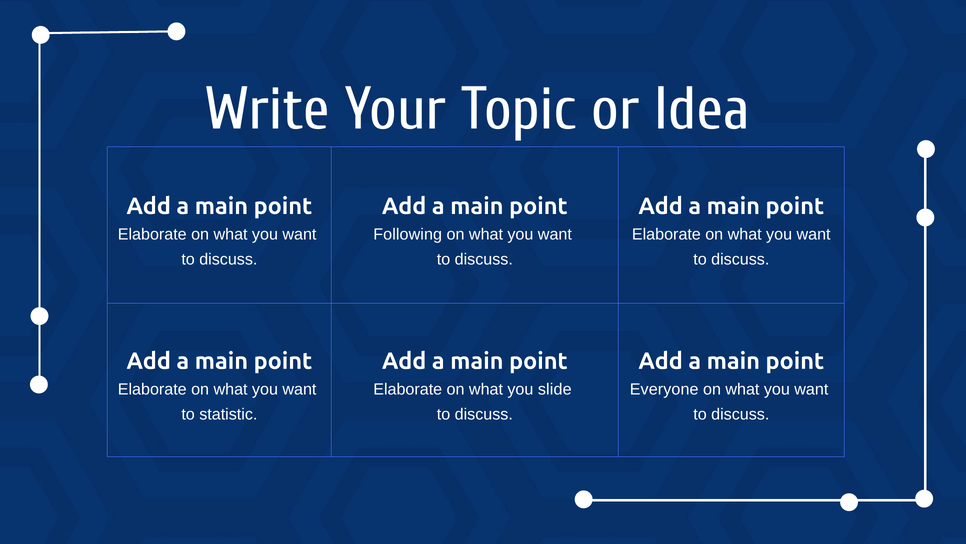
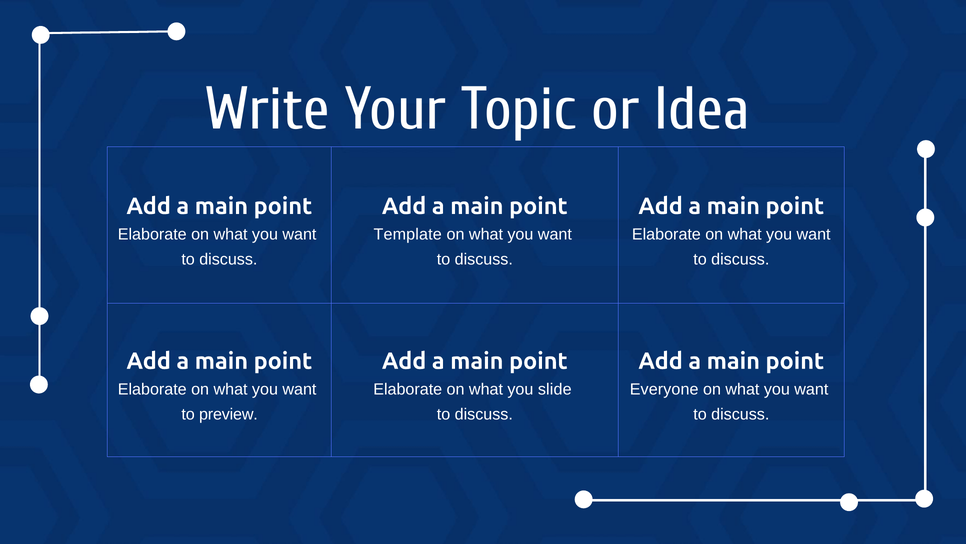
Following: Following -> Template (408, 234)
statistic: statistic -> preview (228, 414)
